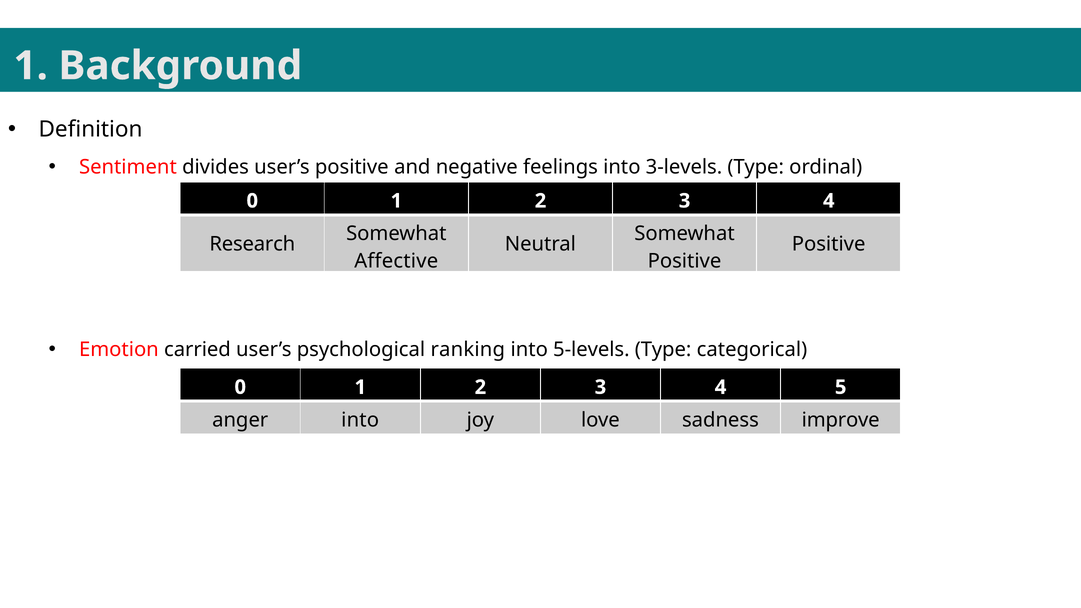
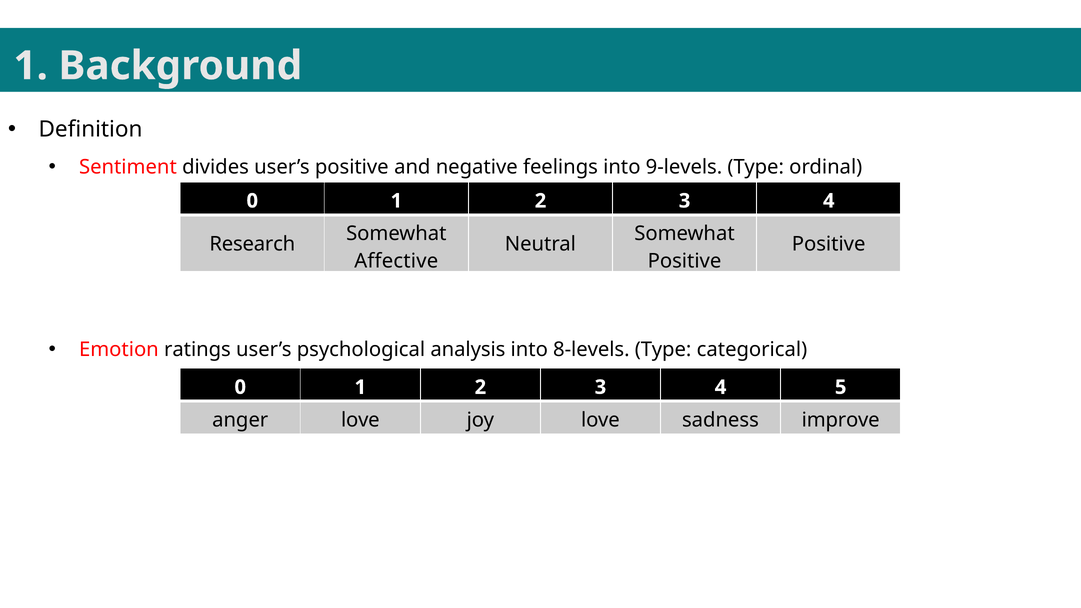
3-levels: 3-levels -> 9-levels (684, 167)
carried: carried -> ratings (197, 350)
ranking: ranking -> analysis (468, 350)
5-levels: 5-levels -> 8-levels (591, 350)
anger into: into -> love (360, 420)
